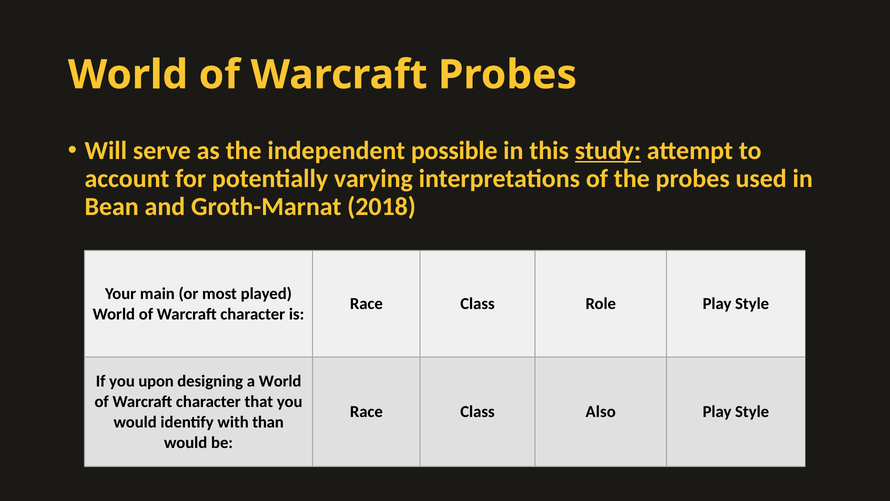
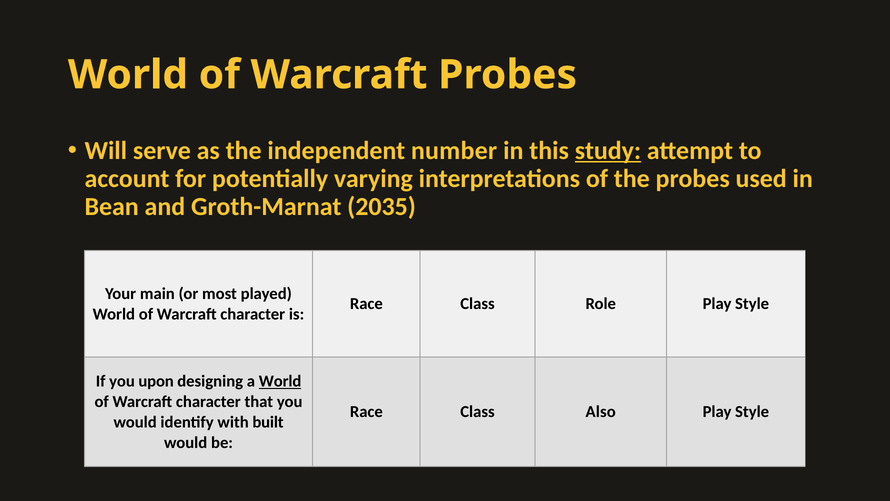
possible: possible -> number (454, 150)
2018: 2018 -> 2035 (382, 206)
World underline: none -> present (280, 381)
than: than -> built (268, 422)
